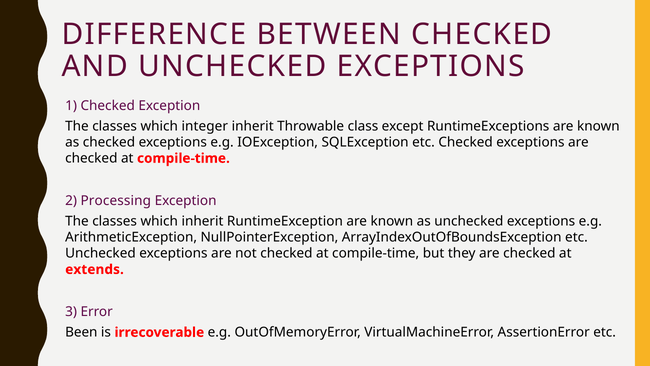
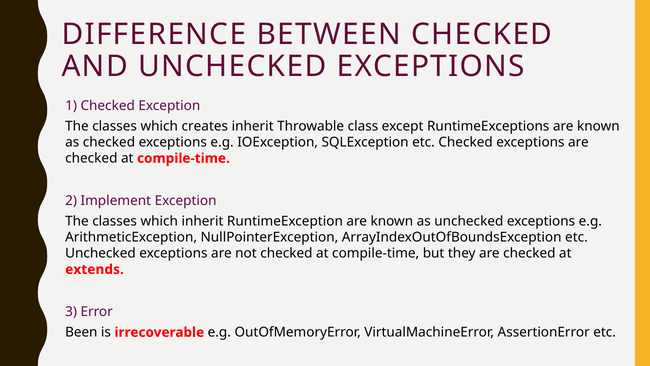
integer: integer -> creates (205, 126)
Processing: Processing -> Implement (116, 201)
